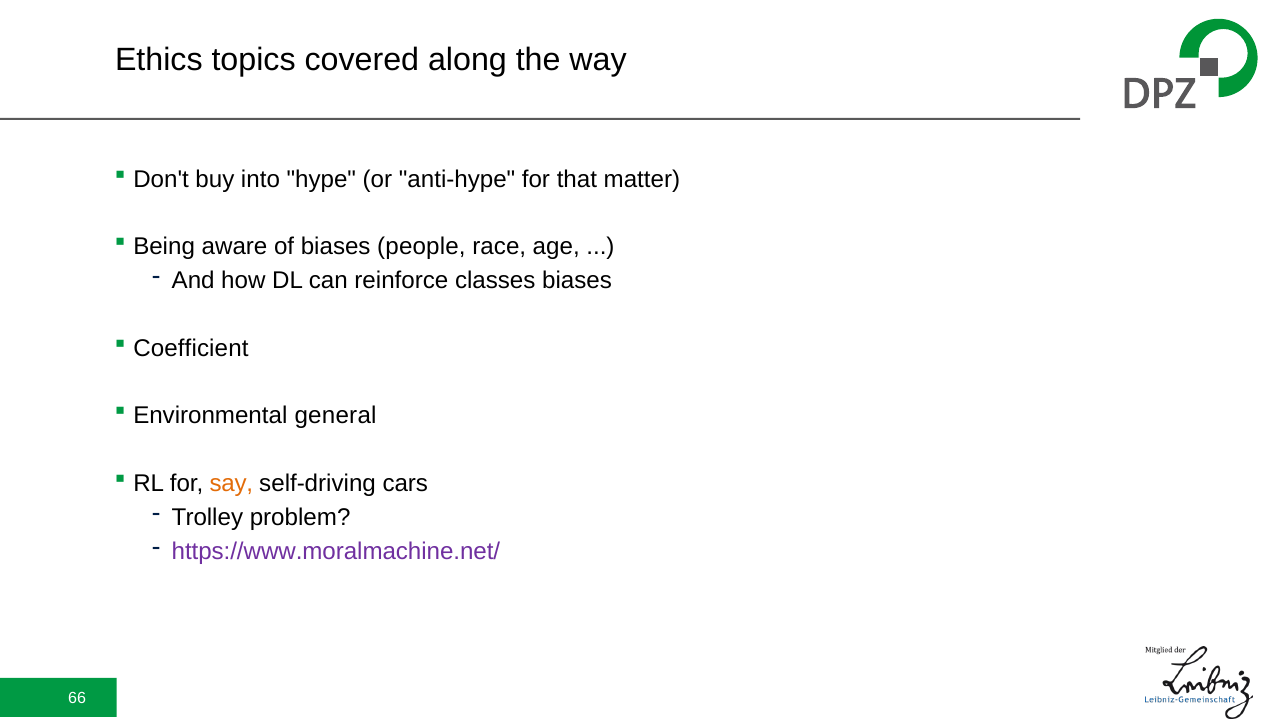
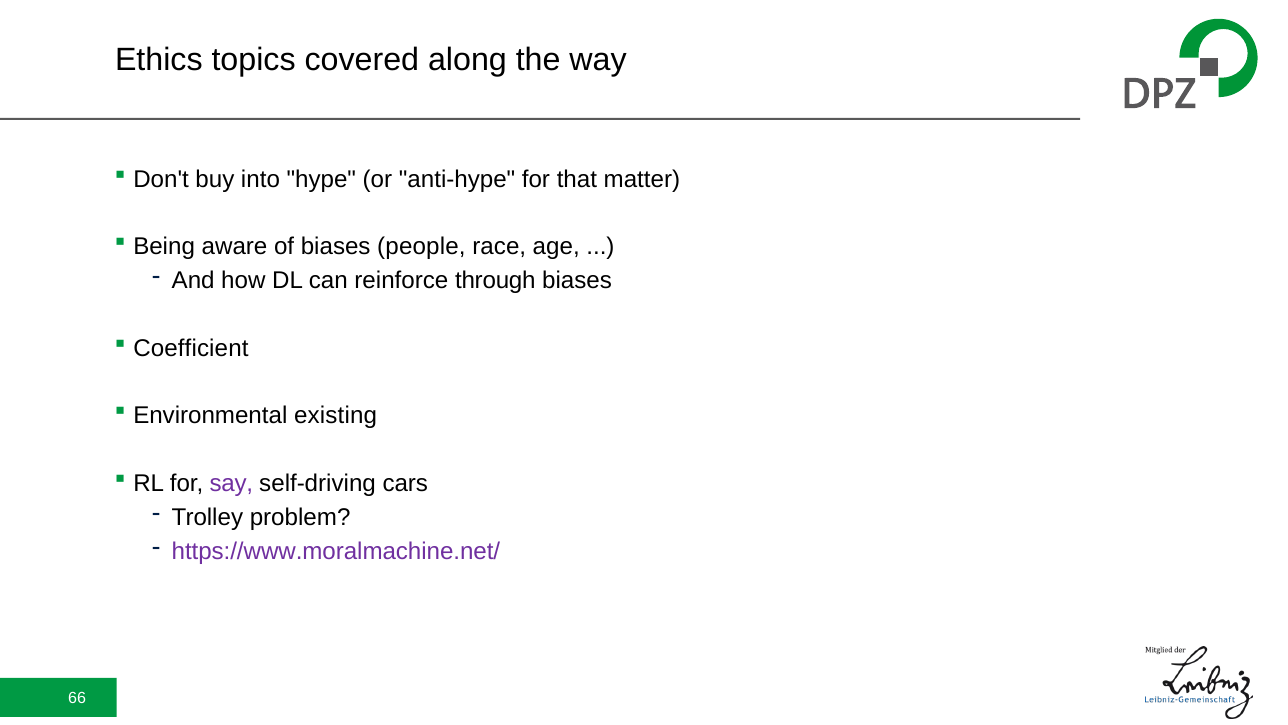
classes: classes -> through (495, 280)
general: general -> existing (336, 416)
say colour: orange -> purple (231, 483)
